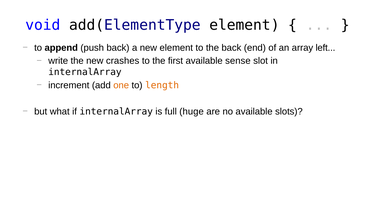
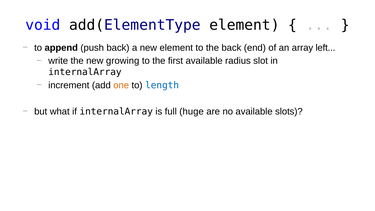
crashes: crashes -> growing (123, 61)
sense: sense -> radius (238, 61)
length colour: orange -> blue (162, 85)
